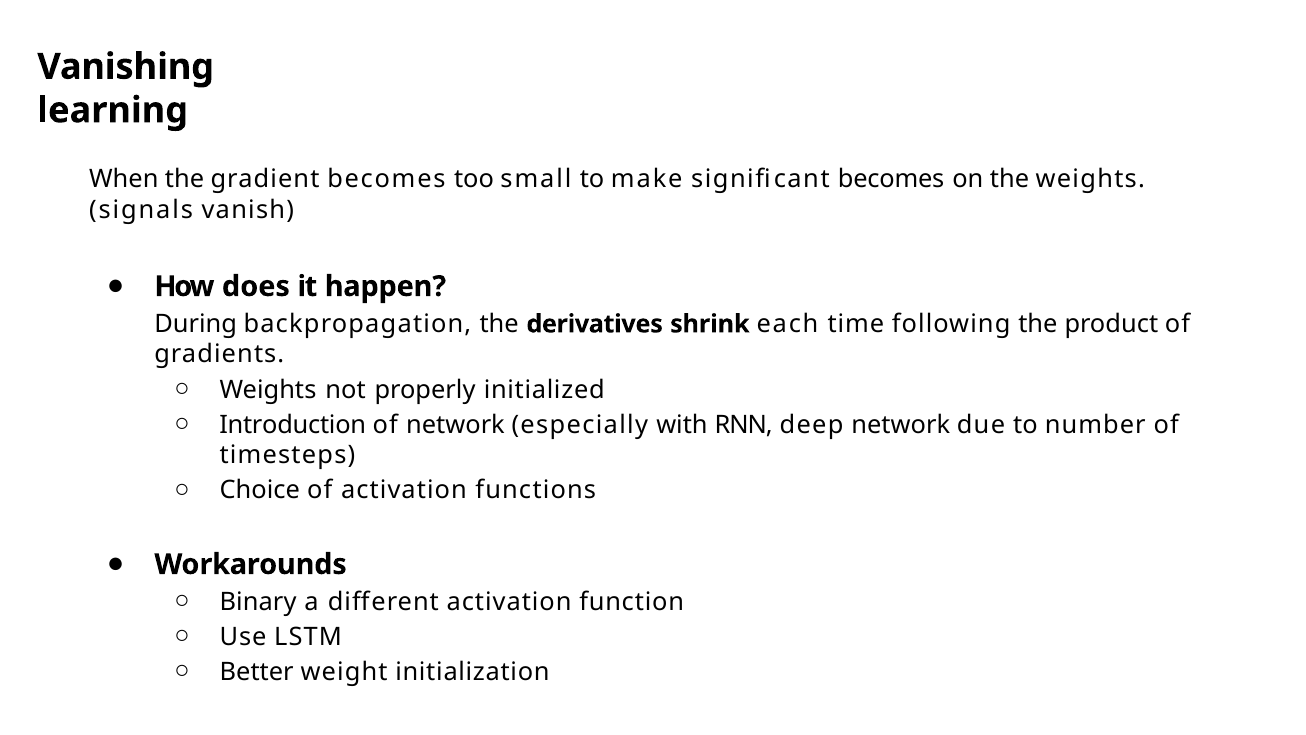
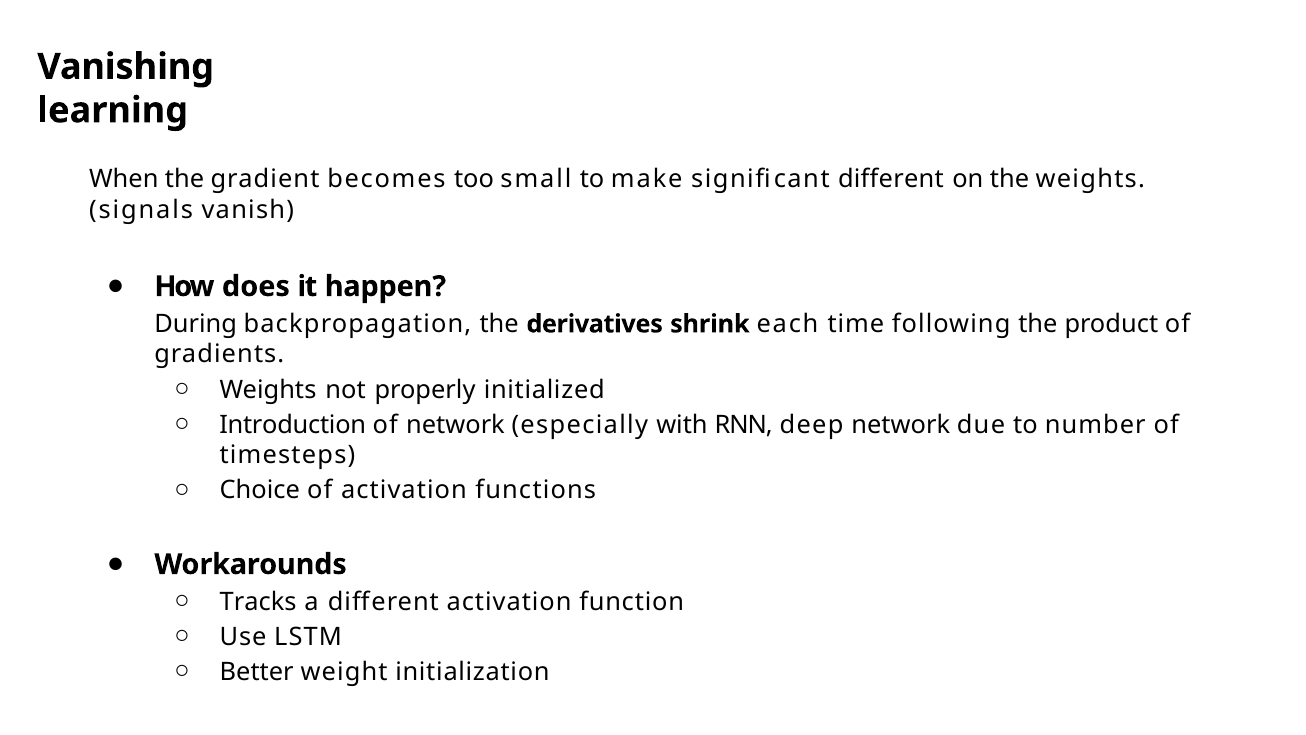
significant becomes: becomes -> different (891, 179)
Binary: Binary -> Tracks (258, 602)
